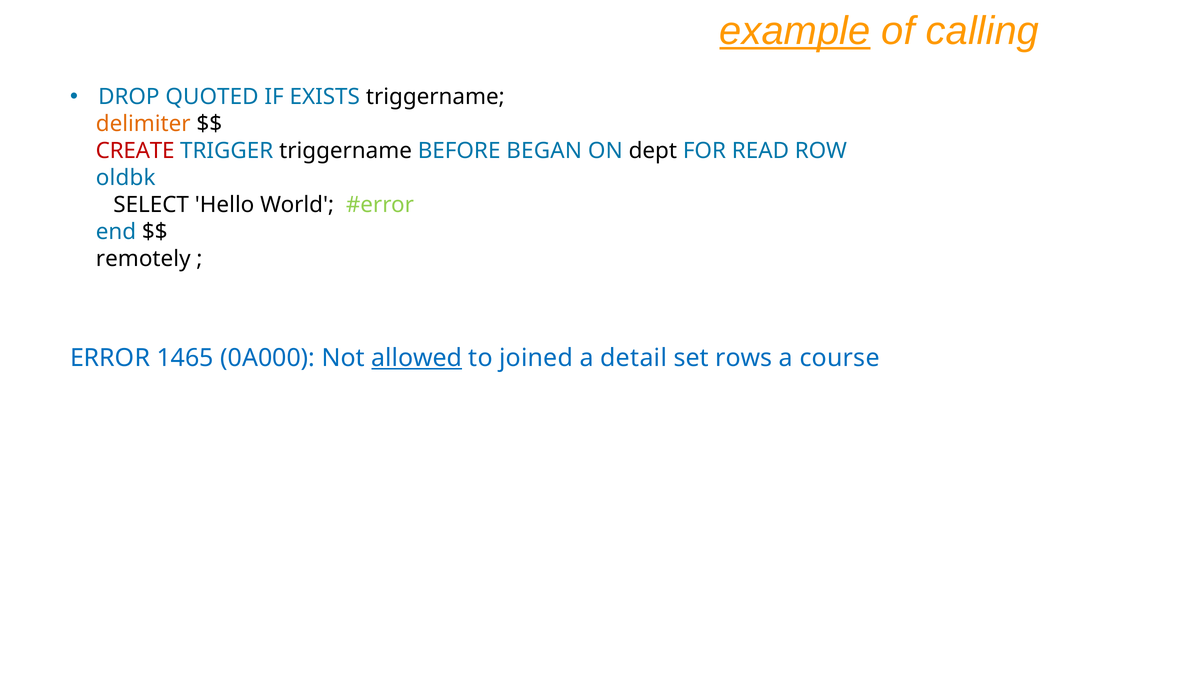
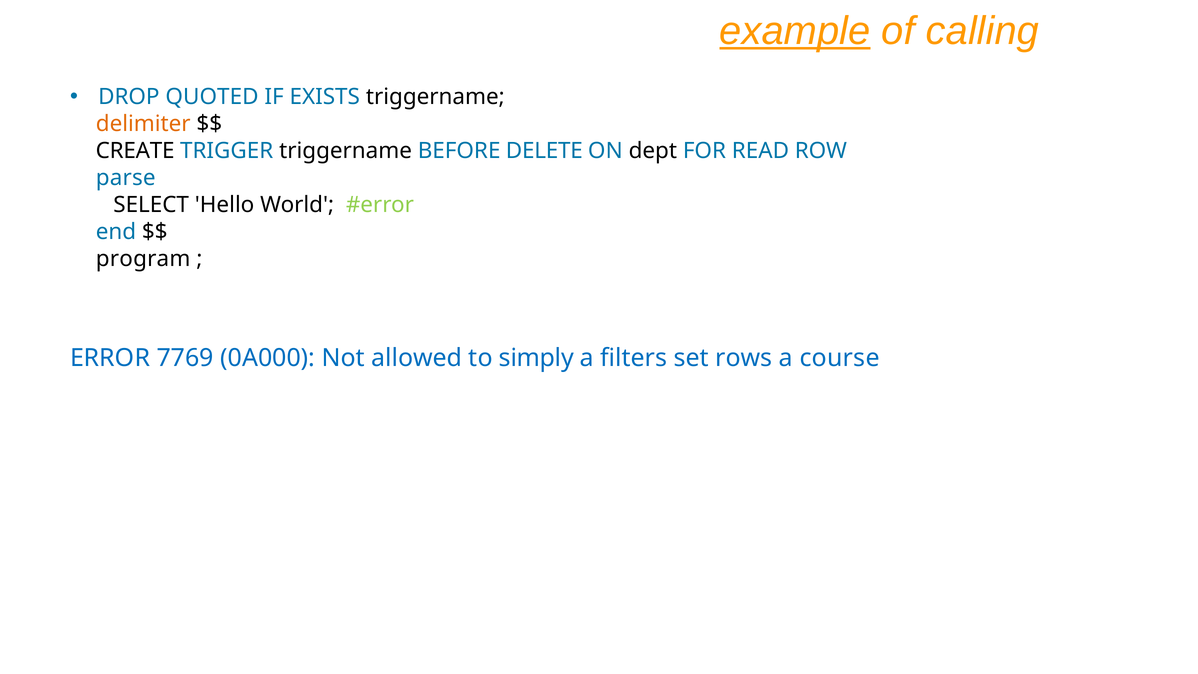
CREATE colour: red -> black (135, 151)
BEGAN: BEGAN -> DELETE (544, 151)
oldbk: oldbk -> parse (126, 178)
remotely: remotely -> program (143, 259)
1465: 1465 -> 7769 (185, 358)
allowed underline: present -> none (417, 358)
joined: joined -> simply (536, 358)
detail: detail -> filters (634, 358)
